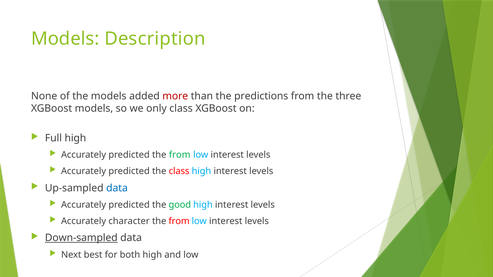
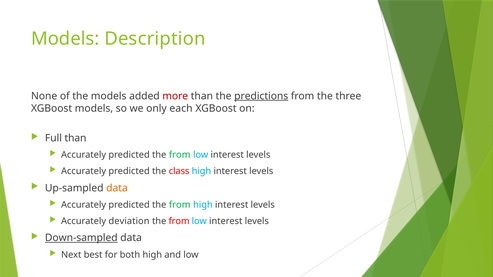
predictions underline: none -> present (261, 96)
only class: class -> each (181, 108)
Full high: high -> than (75, 138)
data colour: blue -> orange (117, 188)
good: good -> from (180, 205)
character: character -> deviation (129, 221)
